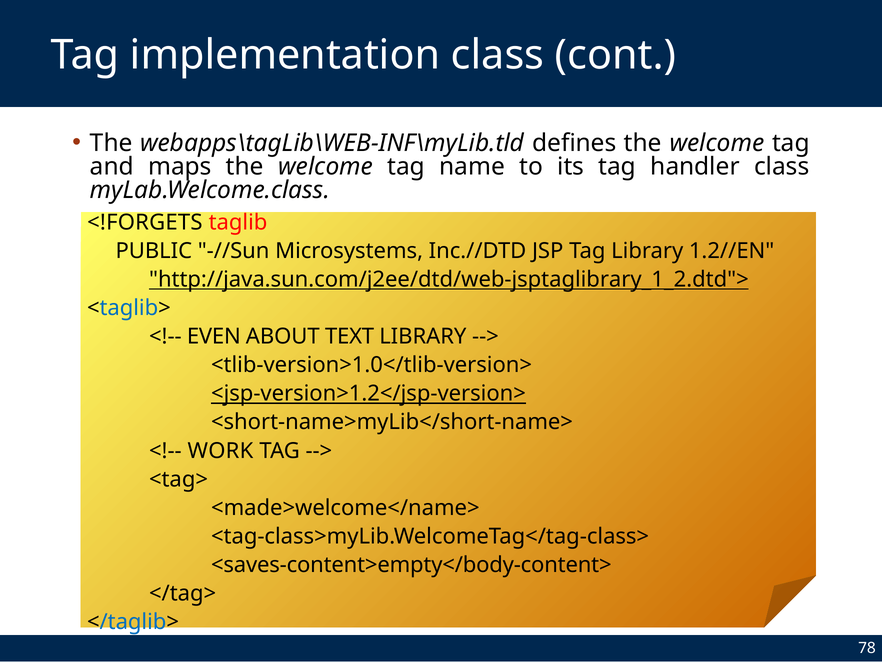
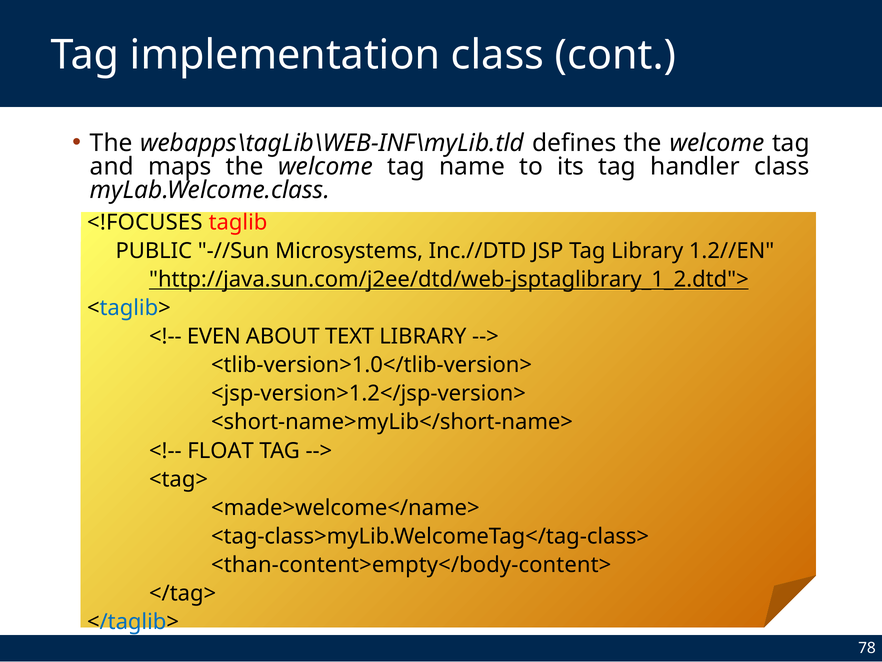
<!FORGETS: <!FORGETS -> <!FOCUSES (145, 222)
<jsp-version>1.2</jsp-version> underline: present -> none (368, 393)
WORK: WORK -> FLOAT (221, 450)
<saves-content>empty</body-content>: <saves-content>empty</body-content> -> <than-content>empty</body-content> (411, 564)
